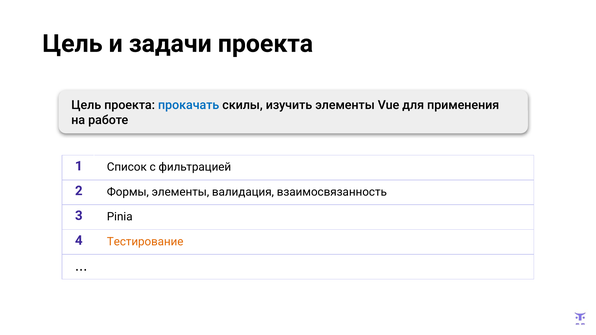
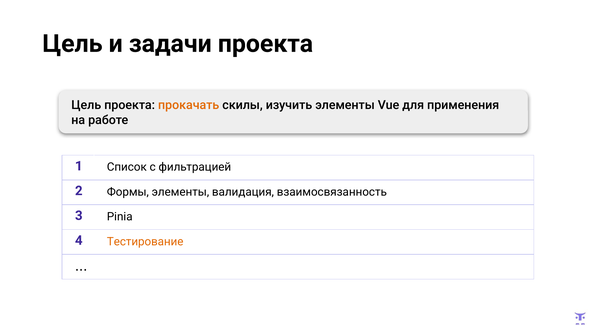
прокачать colour: blue -> orange (189, 105)
